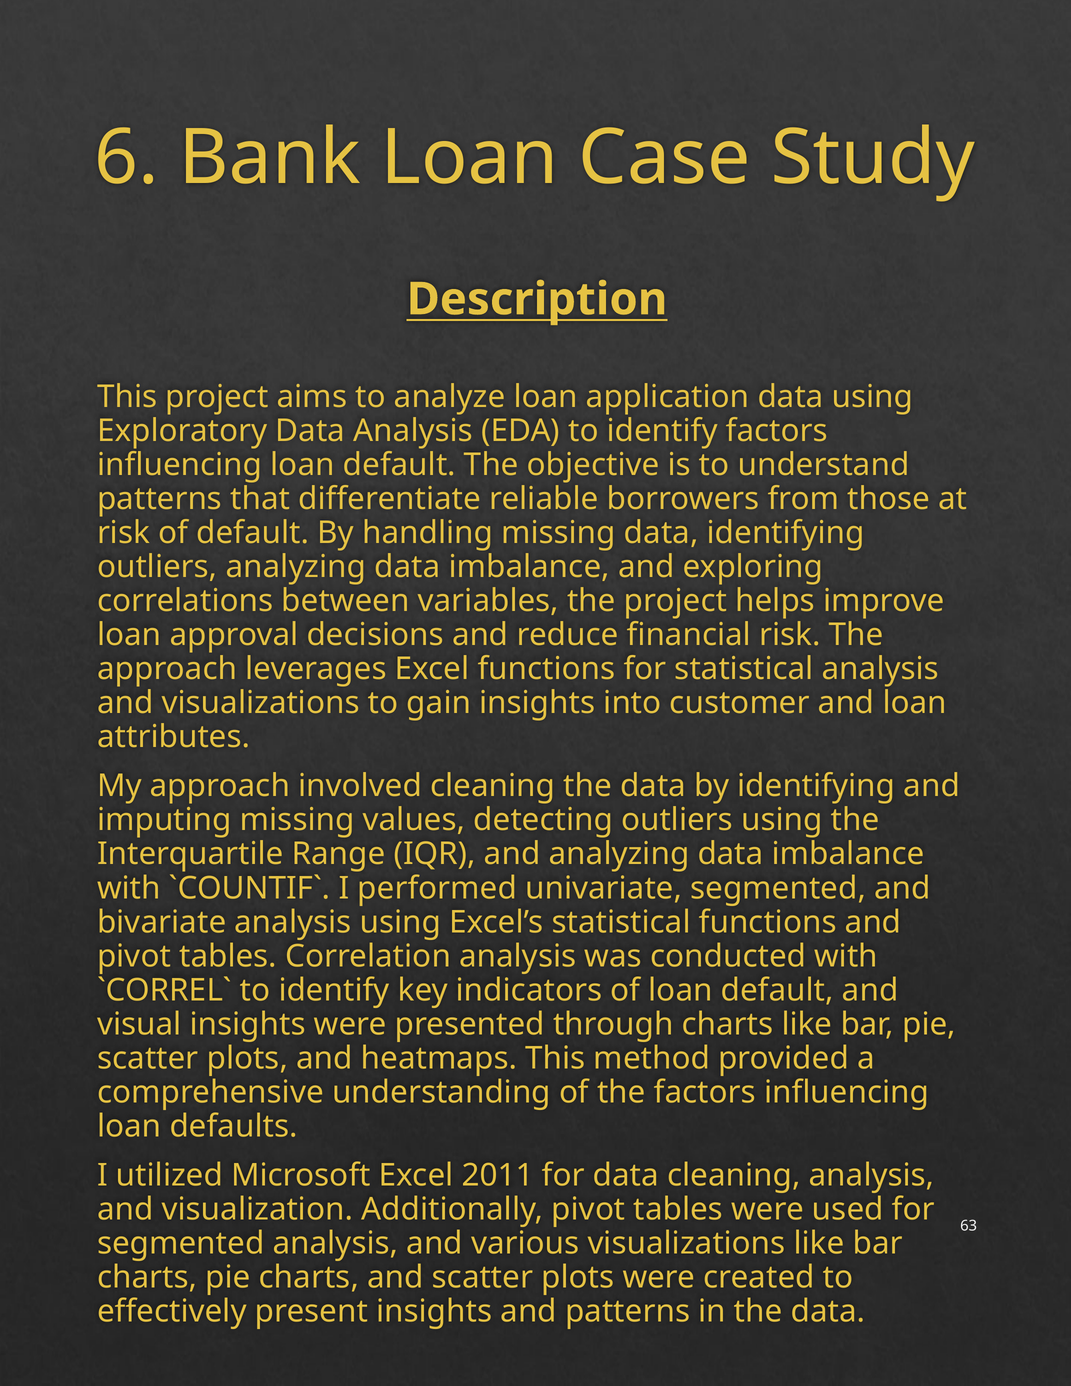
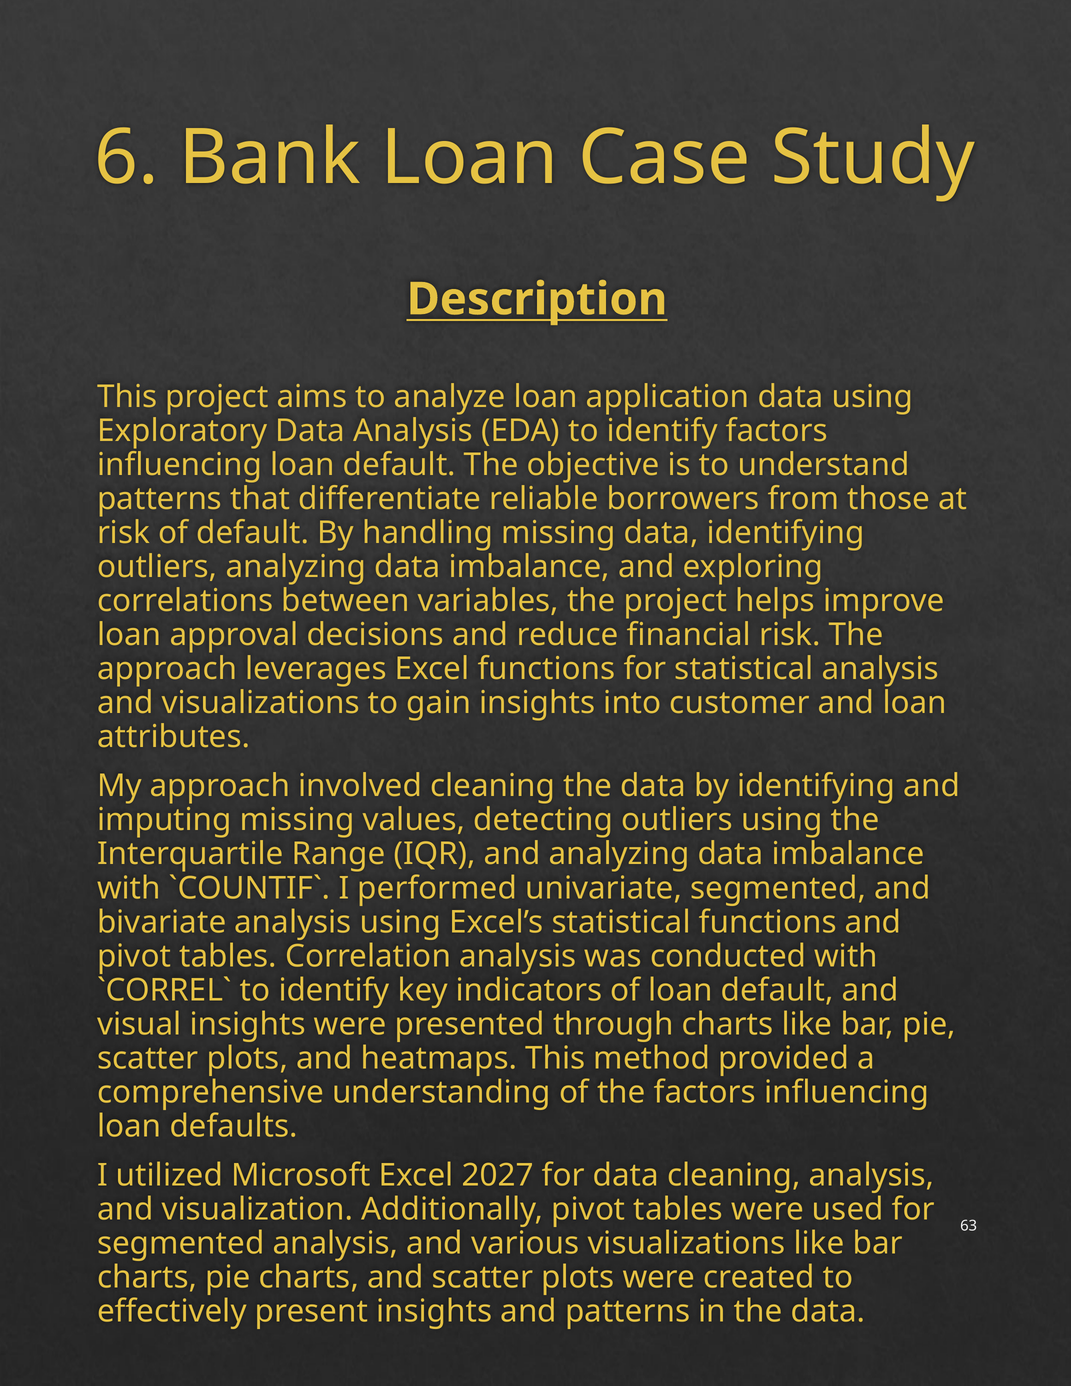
2011: 2011 -> 2027 (498, 1175)
